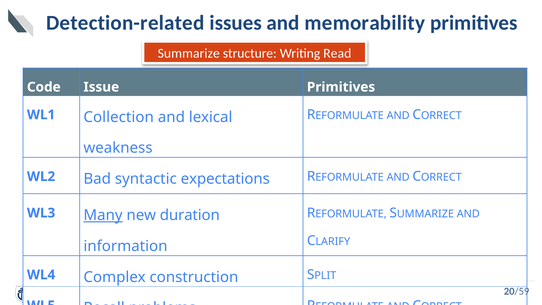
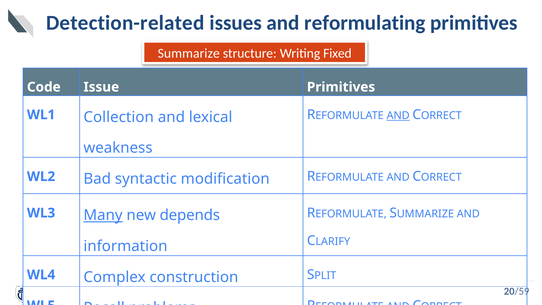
memorability: memorability -> reformulating (365, 23)
Read: Read -> Fixed (337, 53)
AND underline: none -> present (398, 116)
expectations: expectations -> modification (225, 179)
duration: duration -> depends (190, 215)
